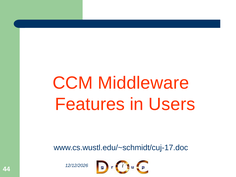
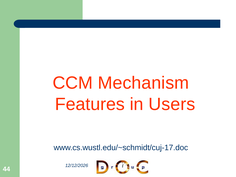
Middleware: Middleware -> Mechanism (143, 83)
